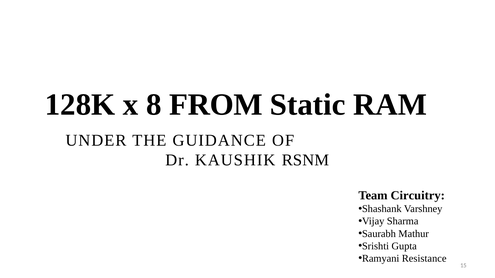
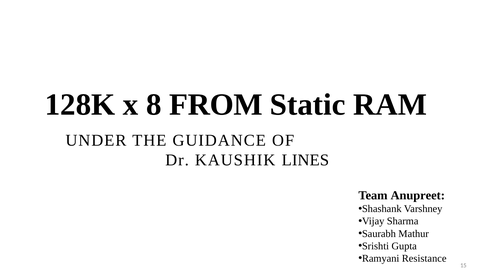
RSNM: RSNM -> LINES (305, 160)
Circuitry: Circuitry -> Anupreet (418, 196)
